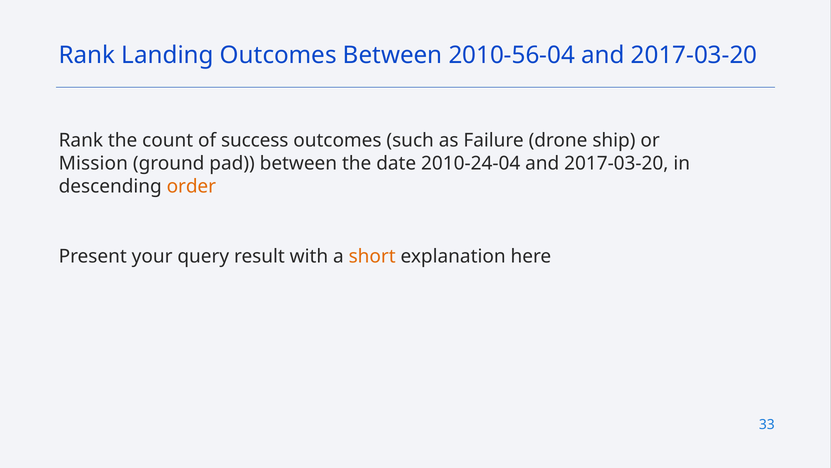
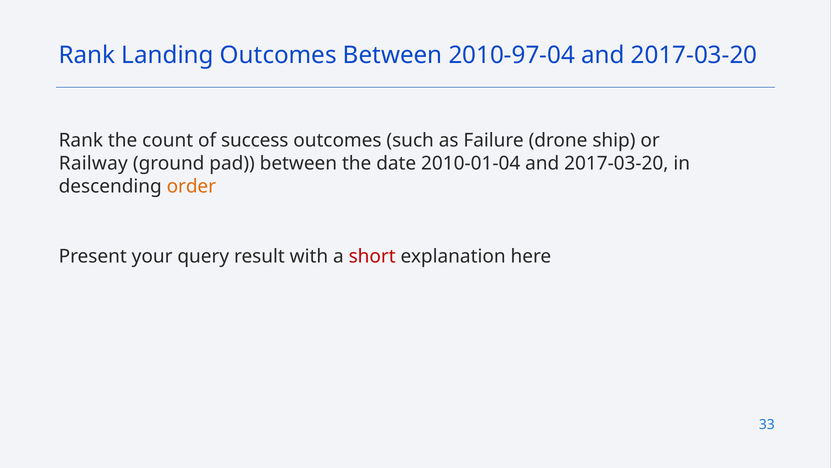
2010-56-04: 2010-56-04 -> 2010-97-04 (512, 55)
Mission: Mission -> Railway (93, 163)
2010-24-04: 2010-24-04 -> 2010-01-04 (471, 163)
short colour: orange -> red (372, 256)
